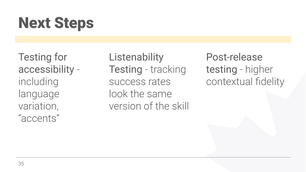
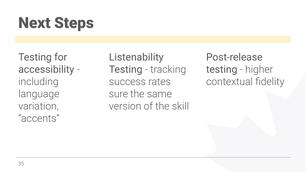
look: look -> sure (118, 94)
